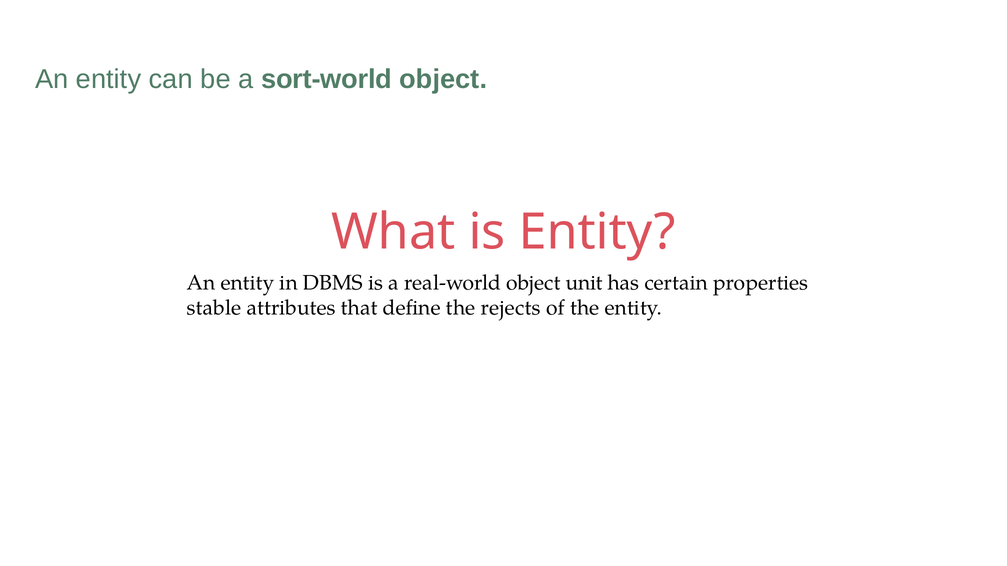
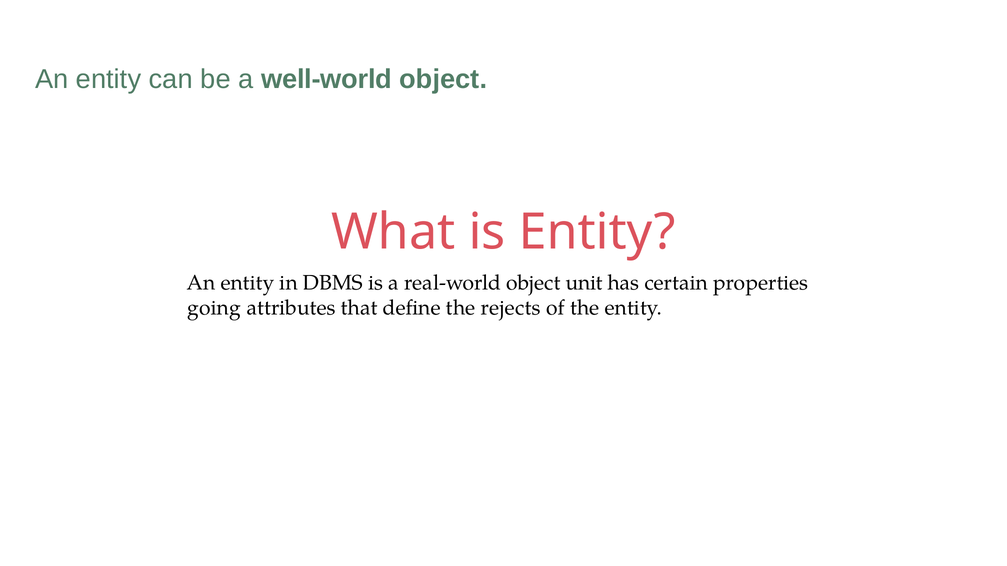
sort-world: sort-world -> well-world (327, 79)
stable: stable -> going (214, 308)
